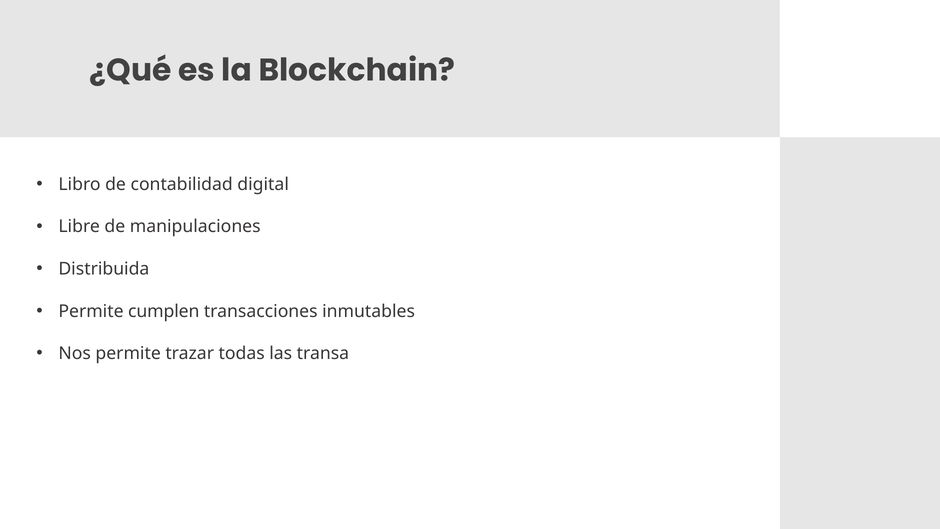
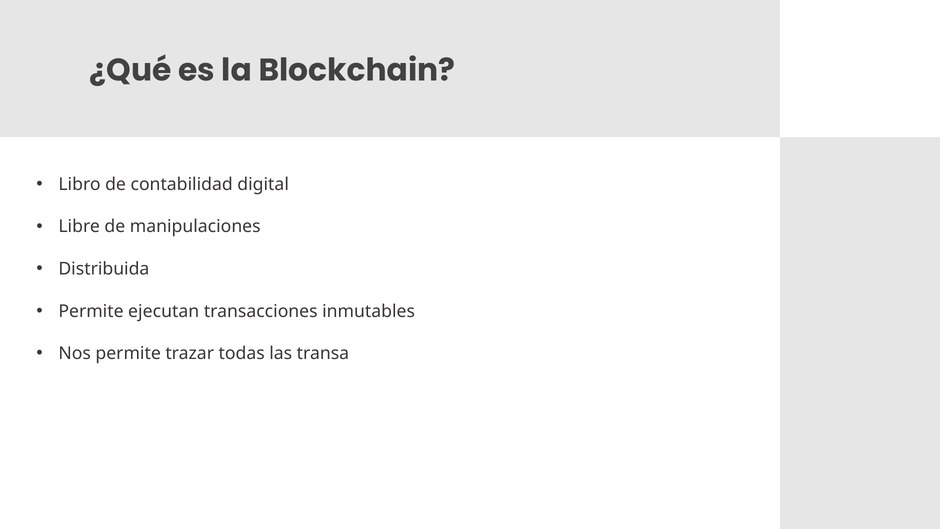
cumplen: cumplen -> ejecutan (164, 311)
